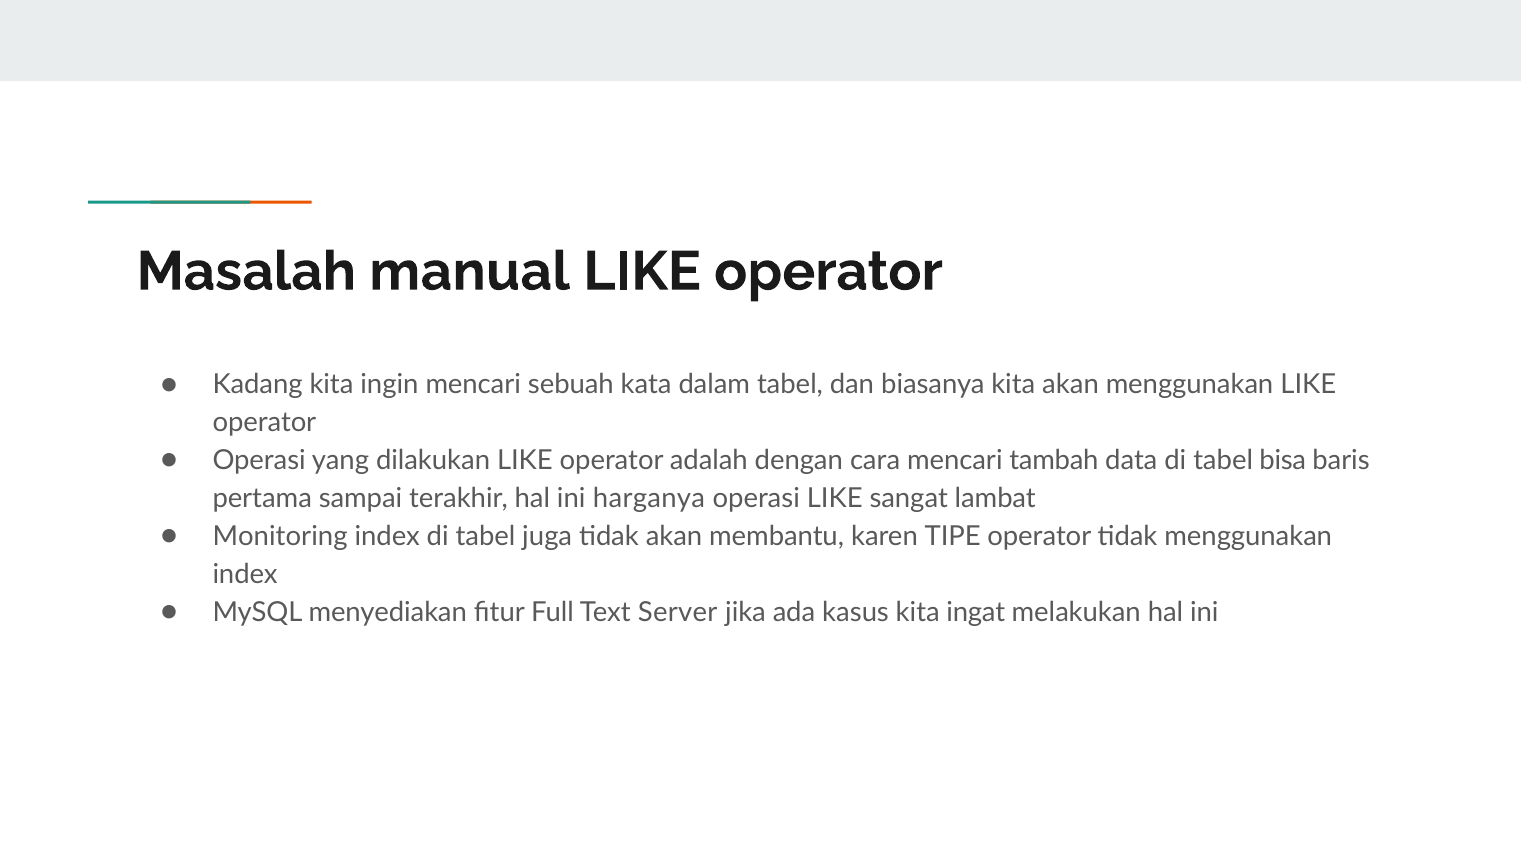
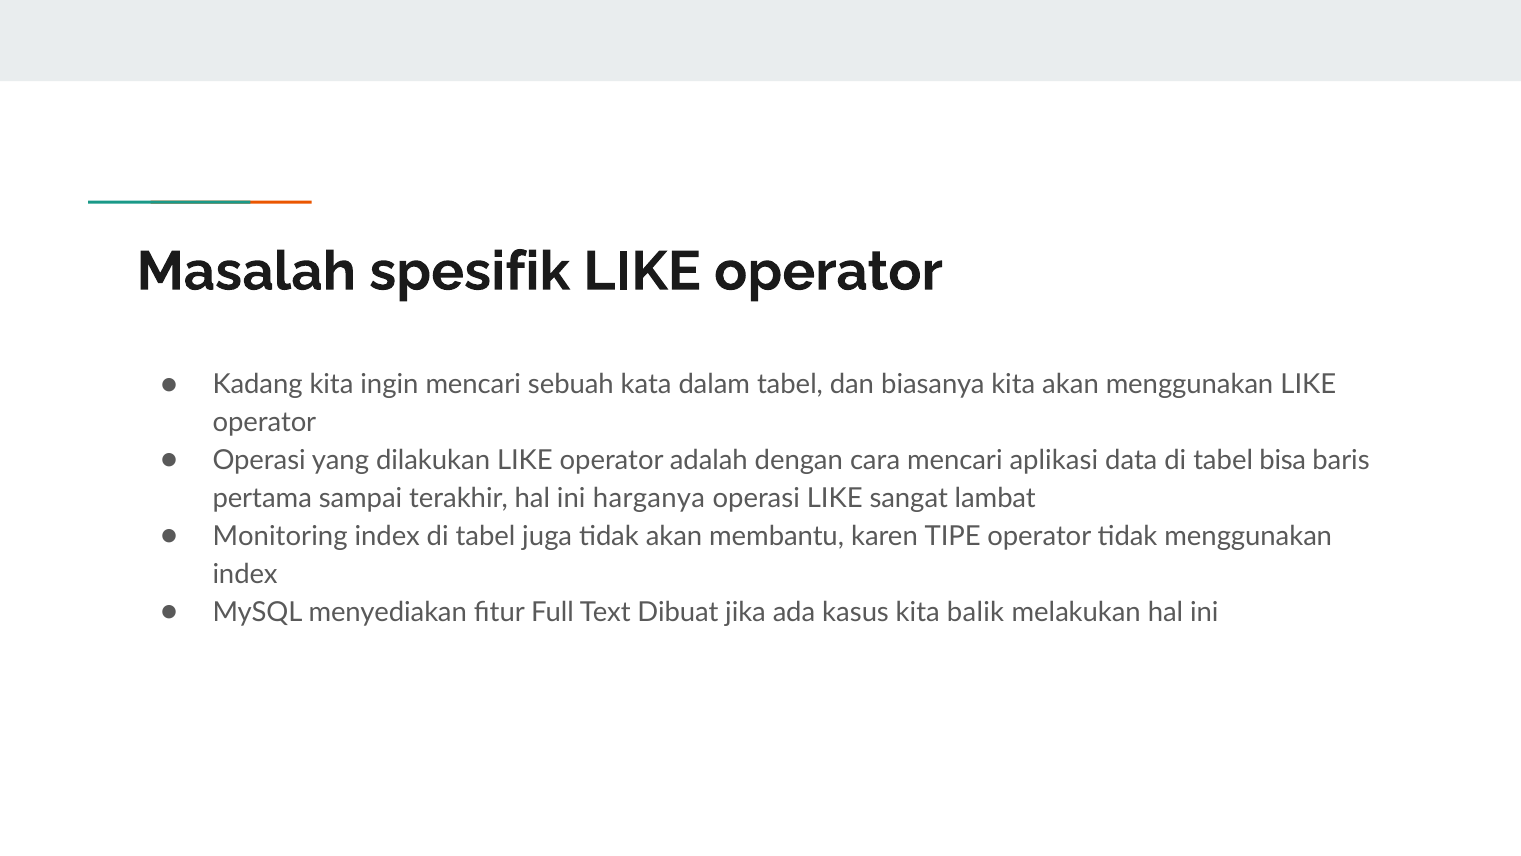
manual: manual -> spesifik (470, 271)
tambah: tambah -> aplikasi (1054, 460)
Server: Server -> Dibuat (678, 612)
ingat: ingat -> balik (976, 612)
